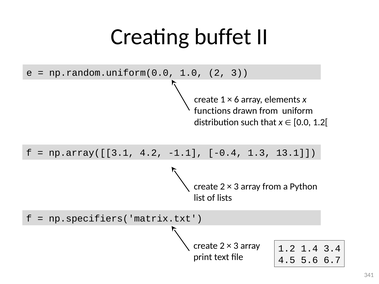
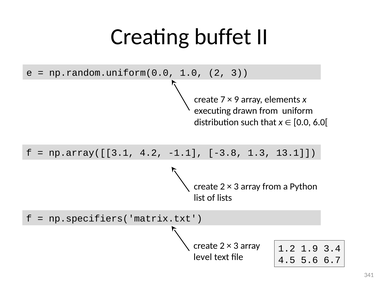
1: 1 -> 7 (223, 100)
6: 6 -> 9 (237, 100)
functions: functions -> executing (212, 111)
1.2[: 1.2[ -> 6.0[ (320, 122)
-0.4: -0.4 -> -3.8 (225, 153)
1.4: 1.4 -> 1.9 (309, 249)
print: print -> level (203, 257)
